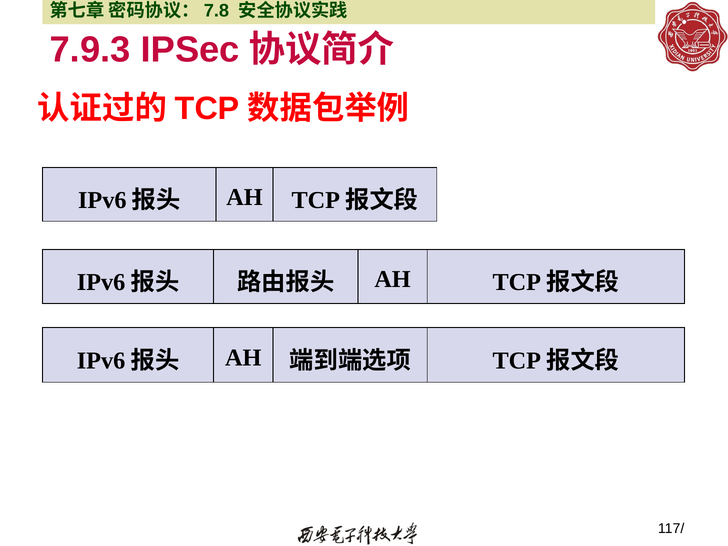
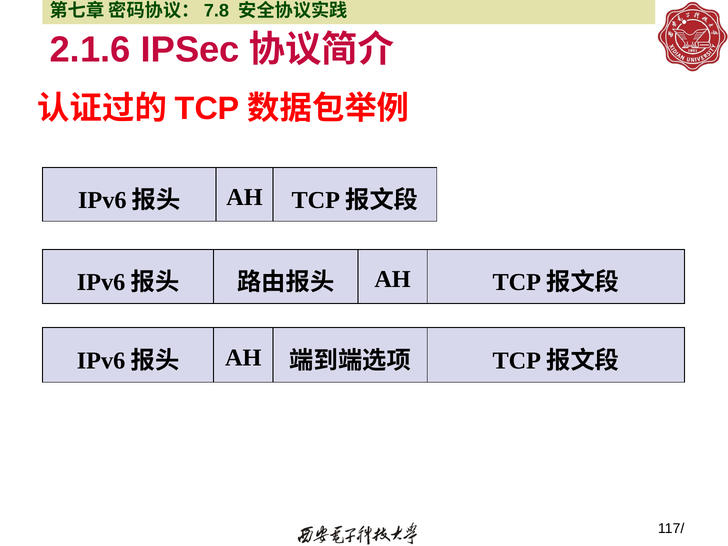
7.9.3: 7.9.3 -> 2.1.6 (90, 50)
